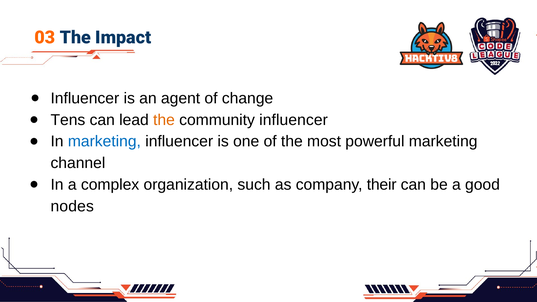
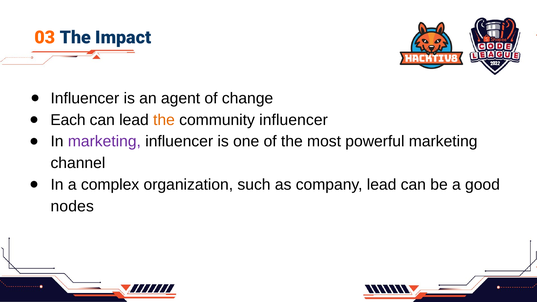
Tens: Tens -> Each (68, 120)
marketing colour: blue -> purple (104, 141)
company their: their -> lead (382, 185)
